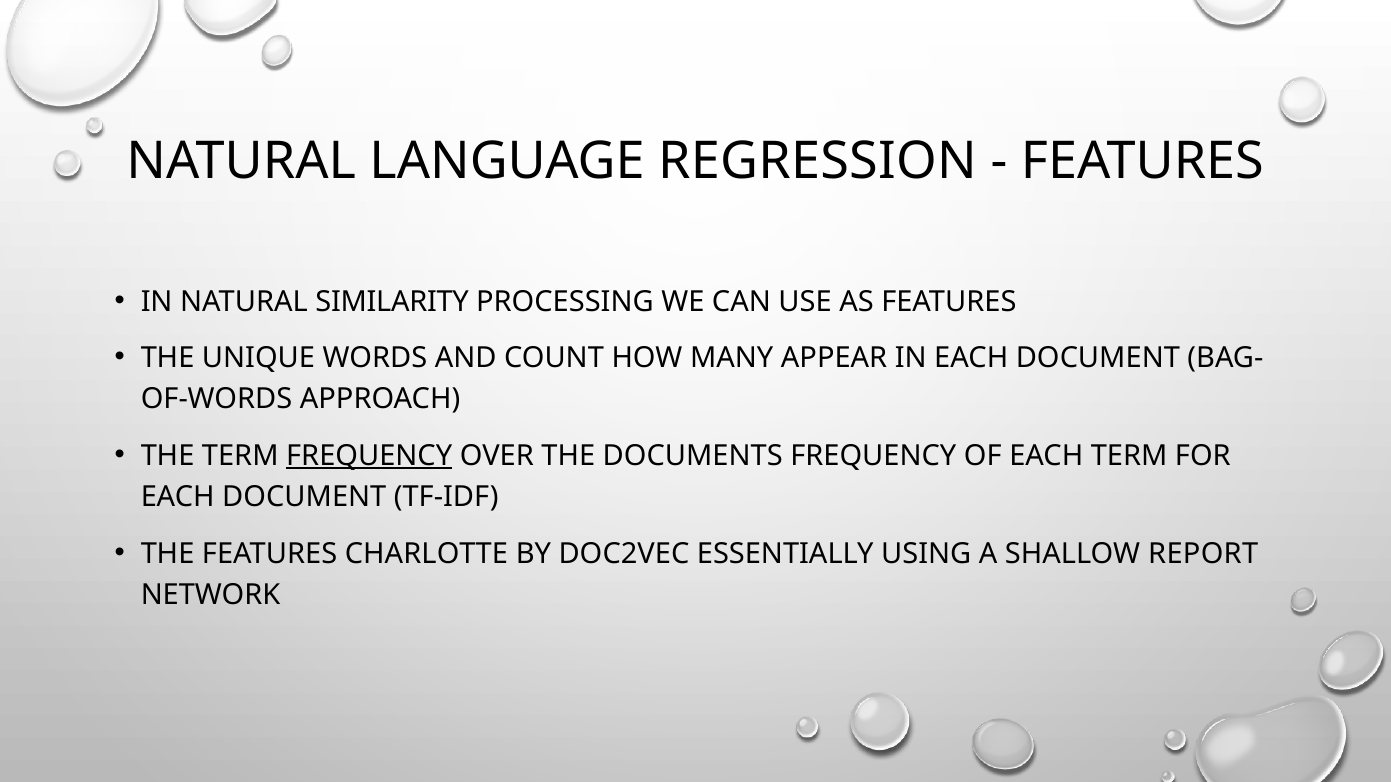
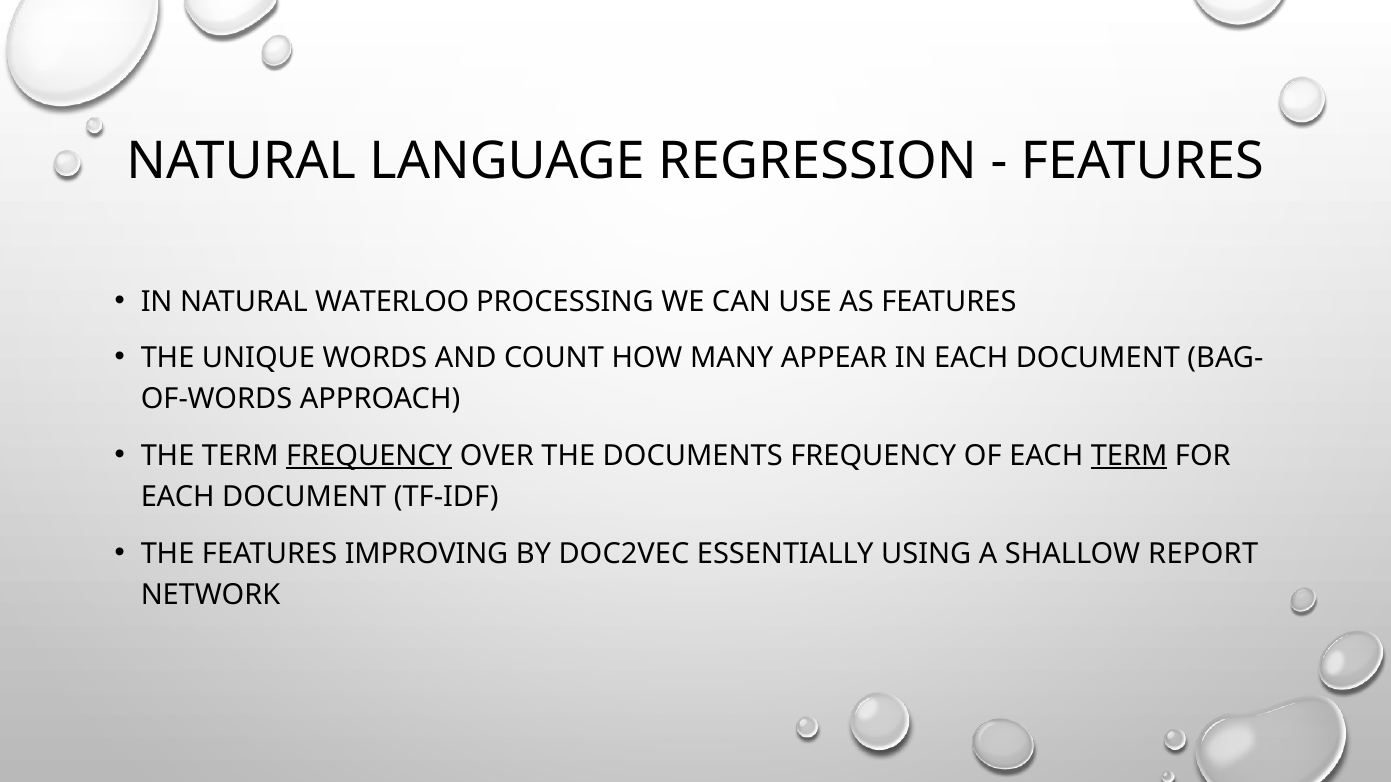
SIMILARITY: SIMILARITY -> WATERLOO (392, 302)
TERM underline: none -> present (1129, 456)
CHARLOTTE: CHARLOTTE -> IMPROVING (427, 554)
